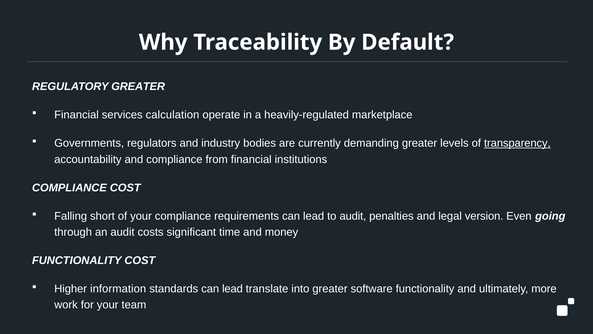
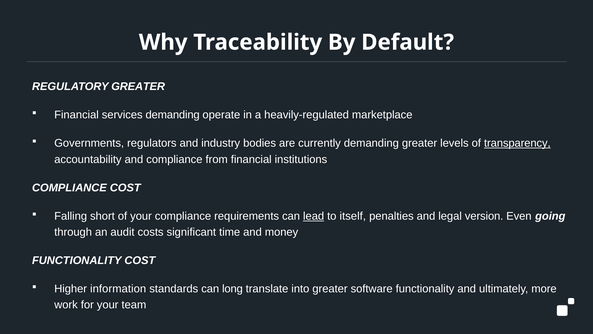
services calculation: calculation -> demanding (173, 115)
lead underline: none -> present (314, 216)
to audit: audit -> itself (353, 216)
standards can lead: lead -> long (232, 289)
